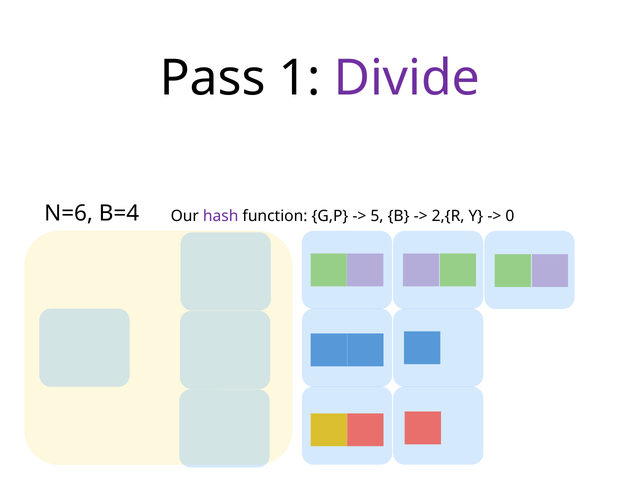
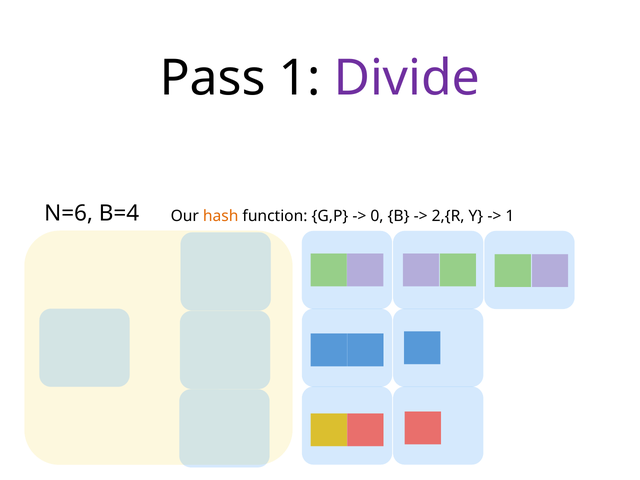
hash colour: purple -> orange (221, 216)
5: 5 -> 0 (377, 216)
0: 0 -> 1 (510, 216)
